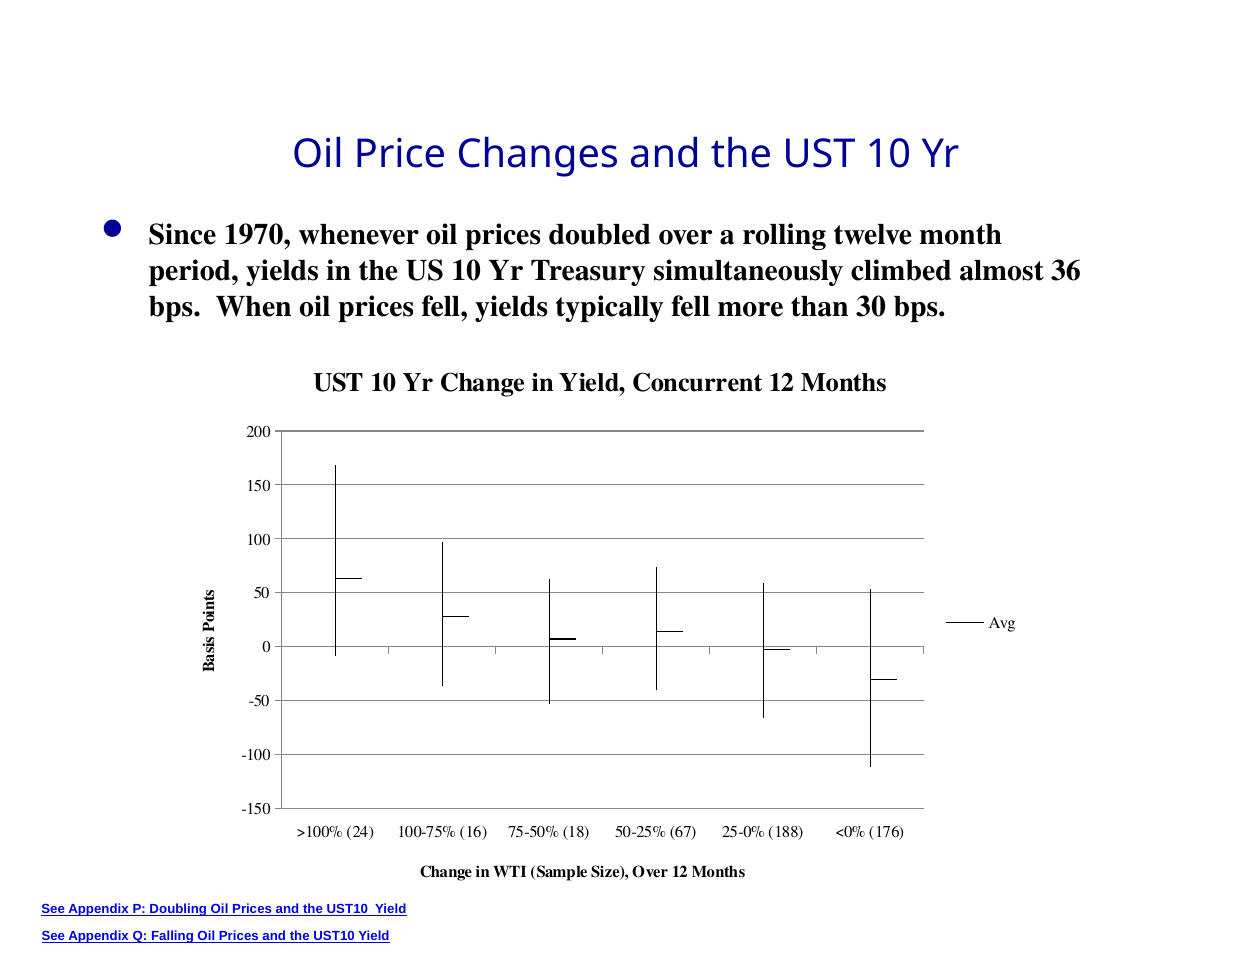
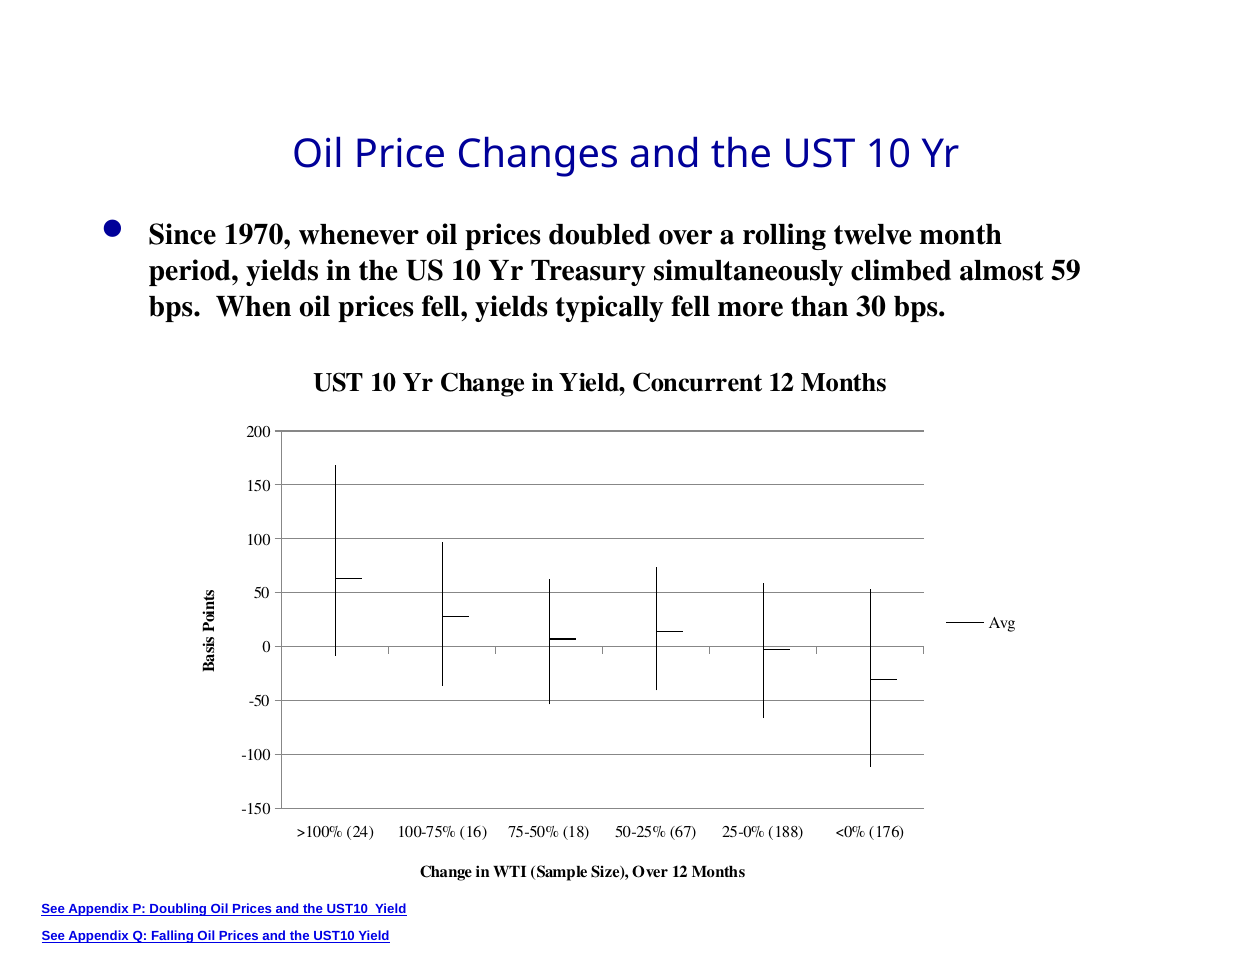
36: 36 -> 59 (1066, 270)
